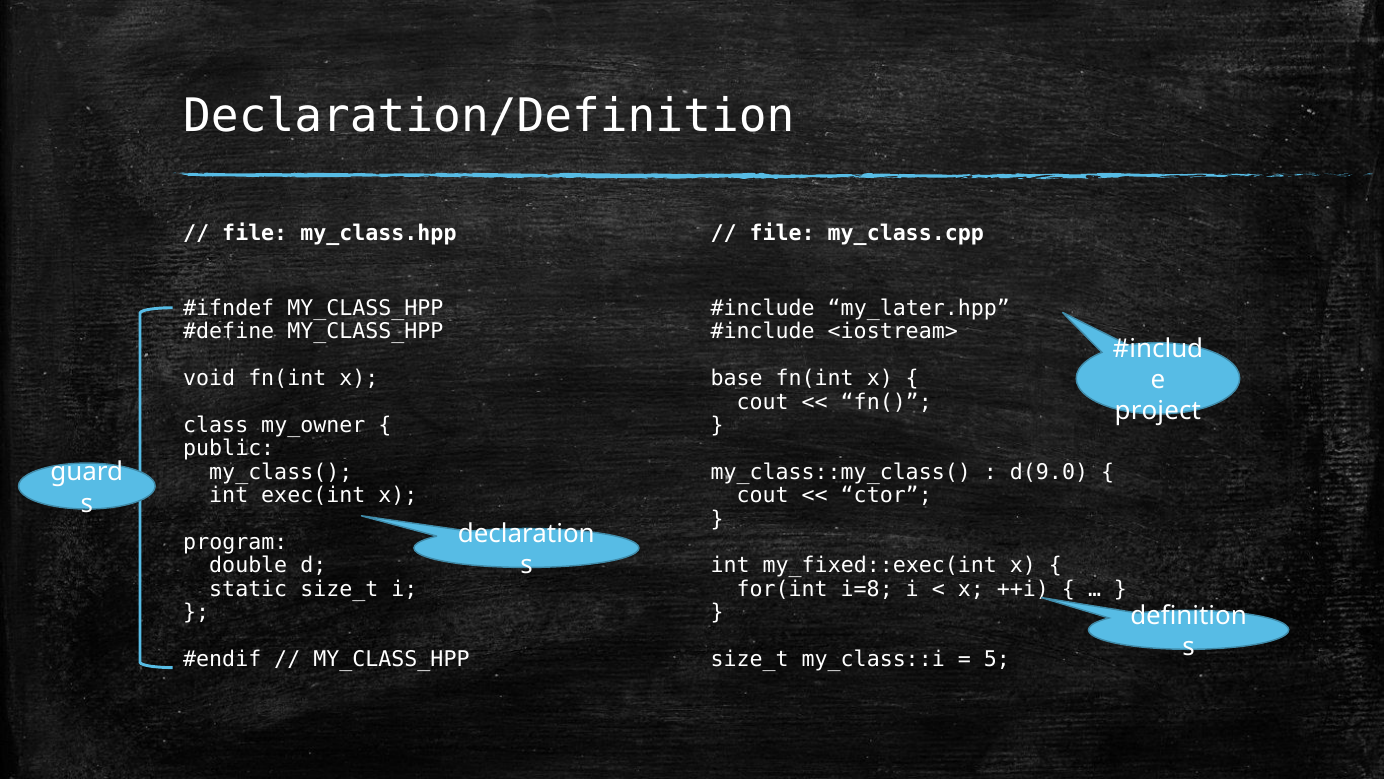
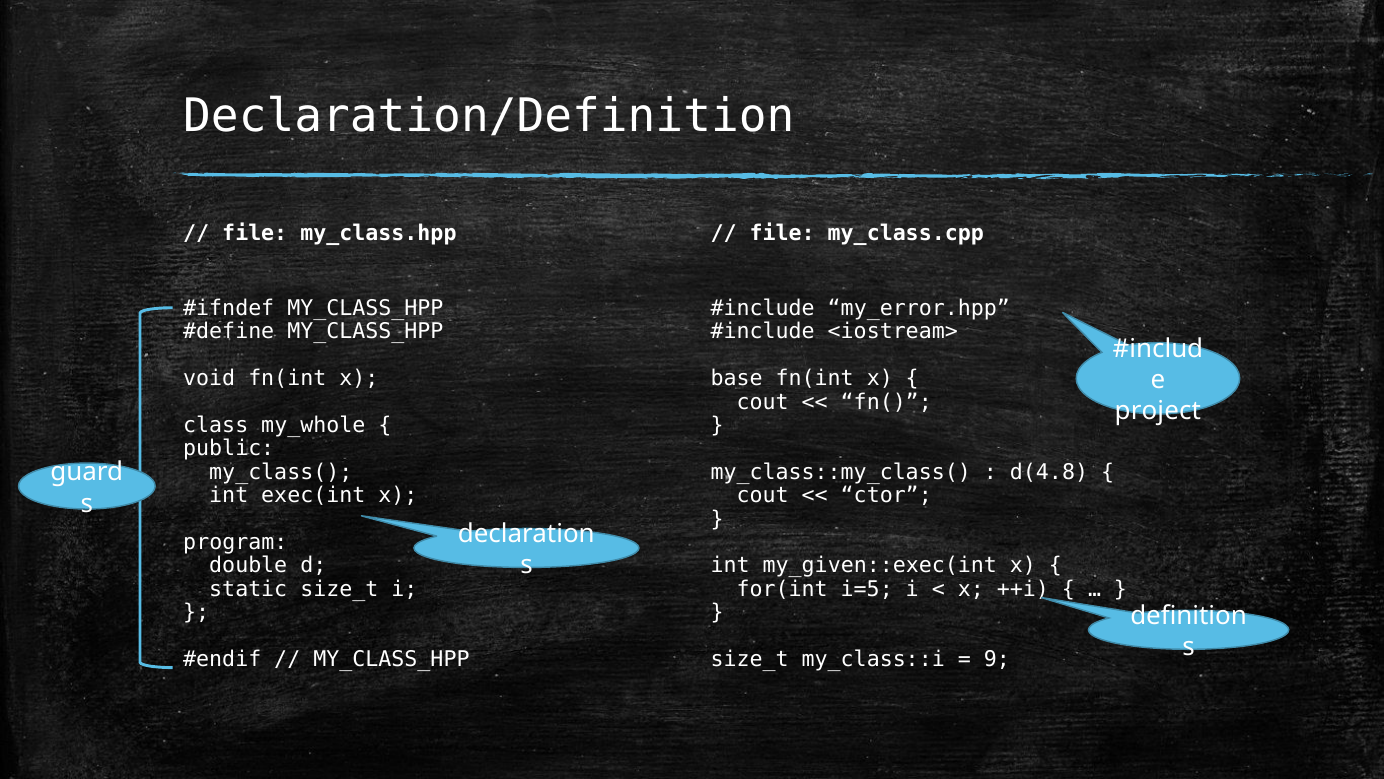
my_later.hpp: my_later.hpp -> my_error.hpp (919, 308)
my_owner: my_owner -> my_whole (313, 425)
d(9.0: d(9.0 -> d(4.8 (1049, 472)
my_fixed::exec(int: my_fixed::exec(int -> my_given::exec(int (880, 566)
i=8: i=8 -> i=5 (867, 589)
5: 5 -> 9 (997, 659)
